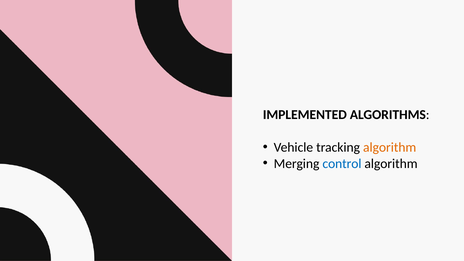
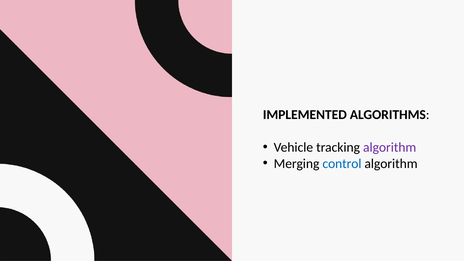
algorithm colour: orange -> purple (390, 147)
